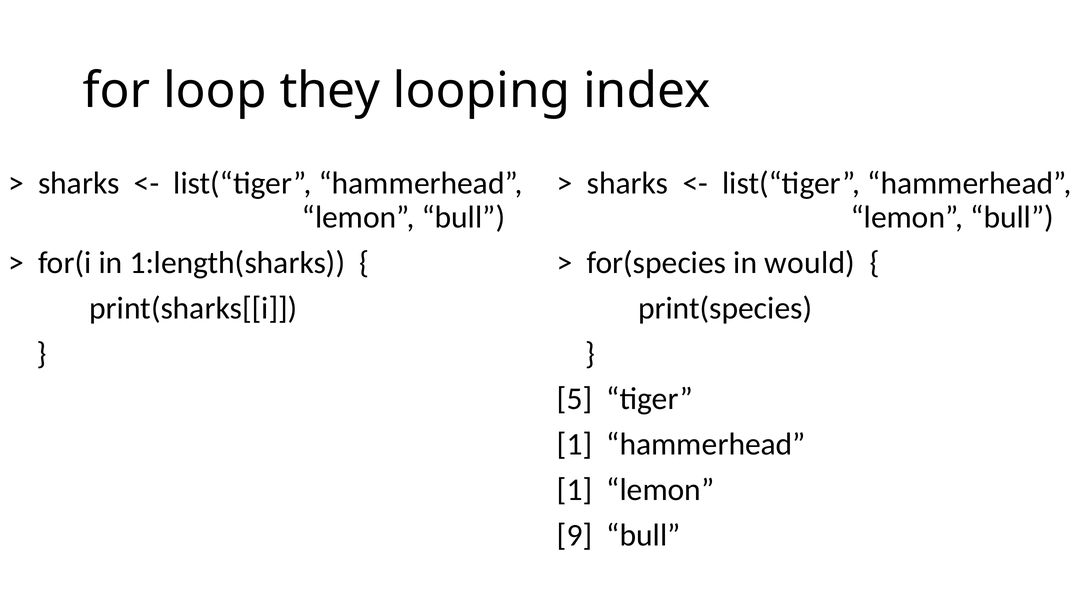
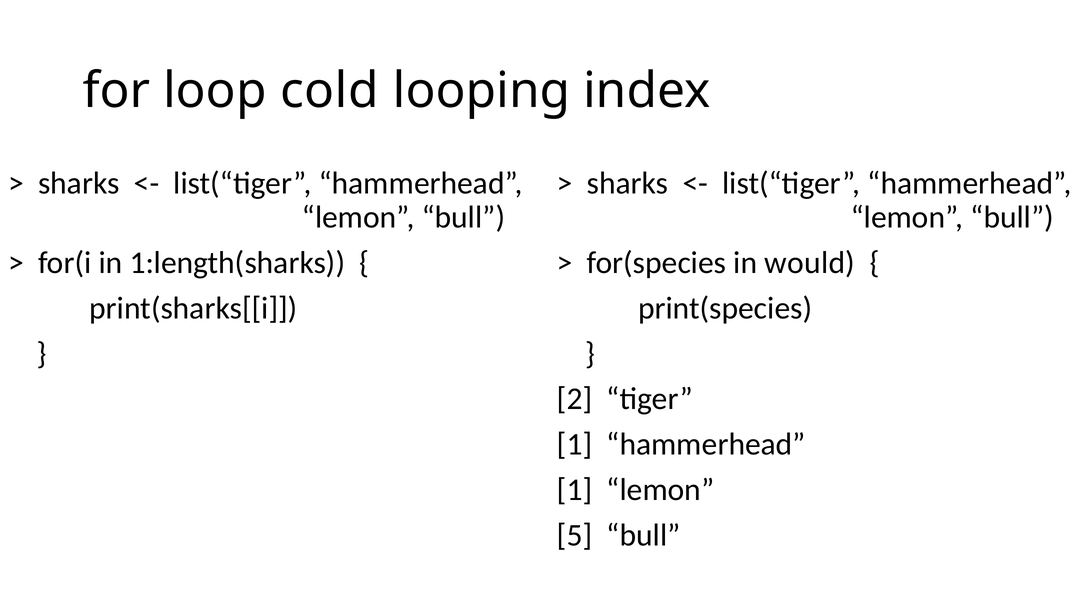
they: they -> cold (329, 91)
5: 5 -> 2 (575, 399)
9: 9 -> 5 (575, 535)
